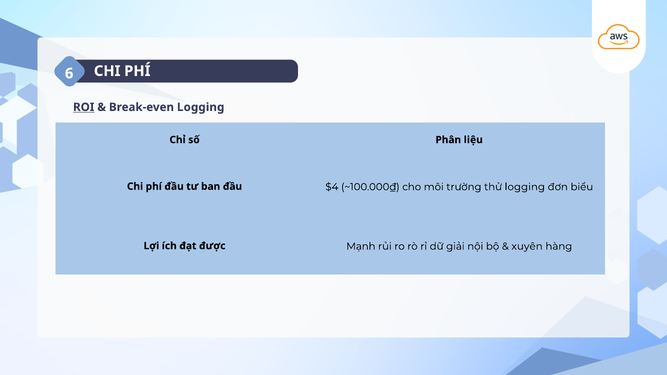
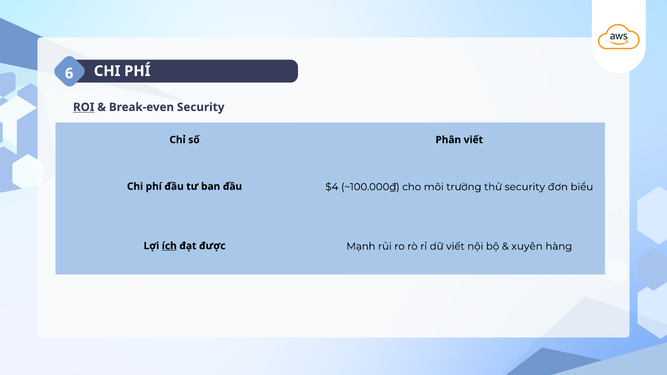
Break-even Logging: Logging -> Security (201, 107)
Phân liệu: liệu -> viết (473, 140)
thử logging: logging -> security (525, 187)
ích underline: none -> present (169, 246)
dữ giải: giải -> viết (455, 246)
